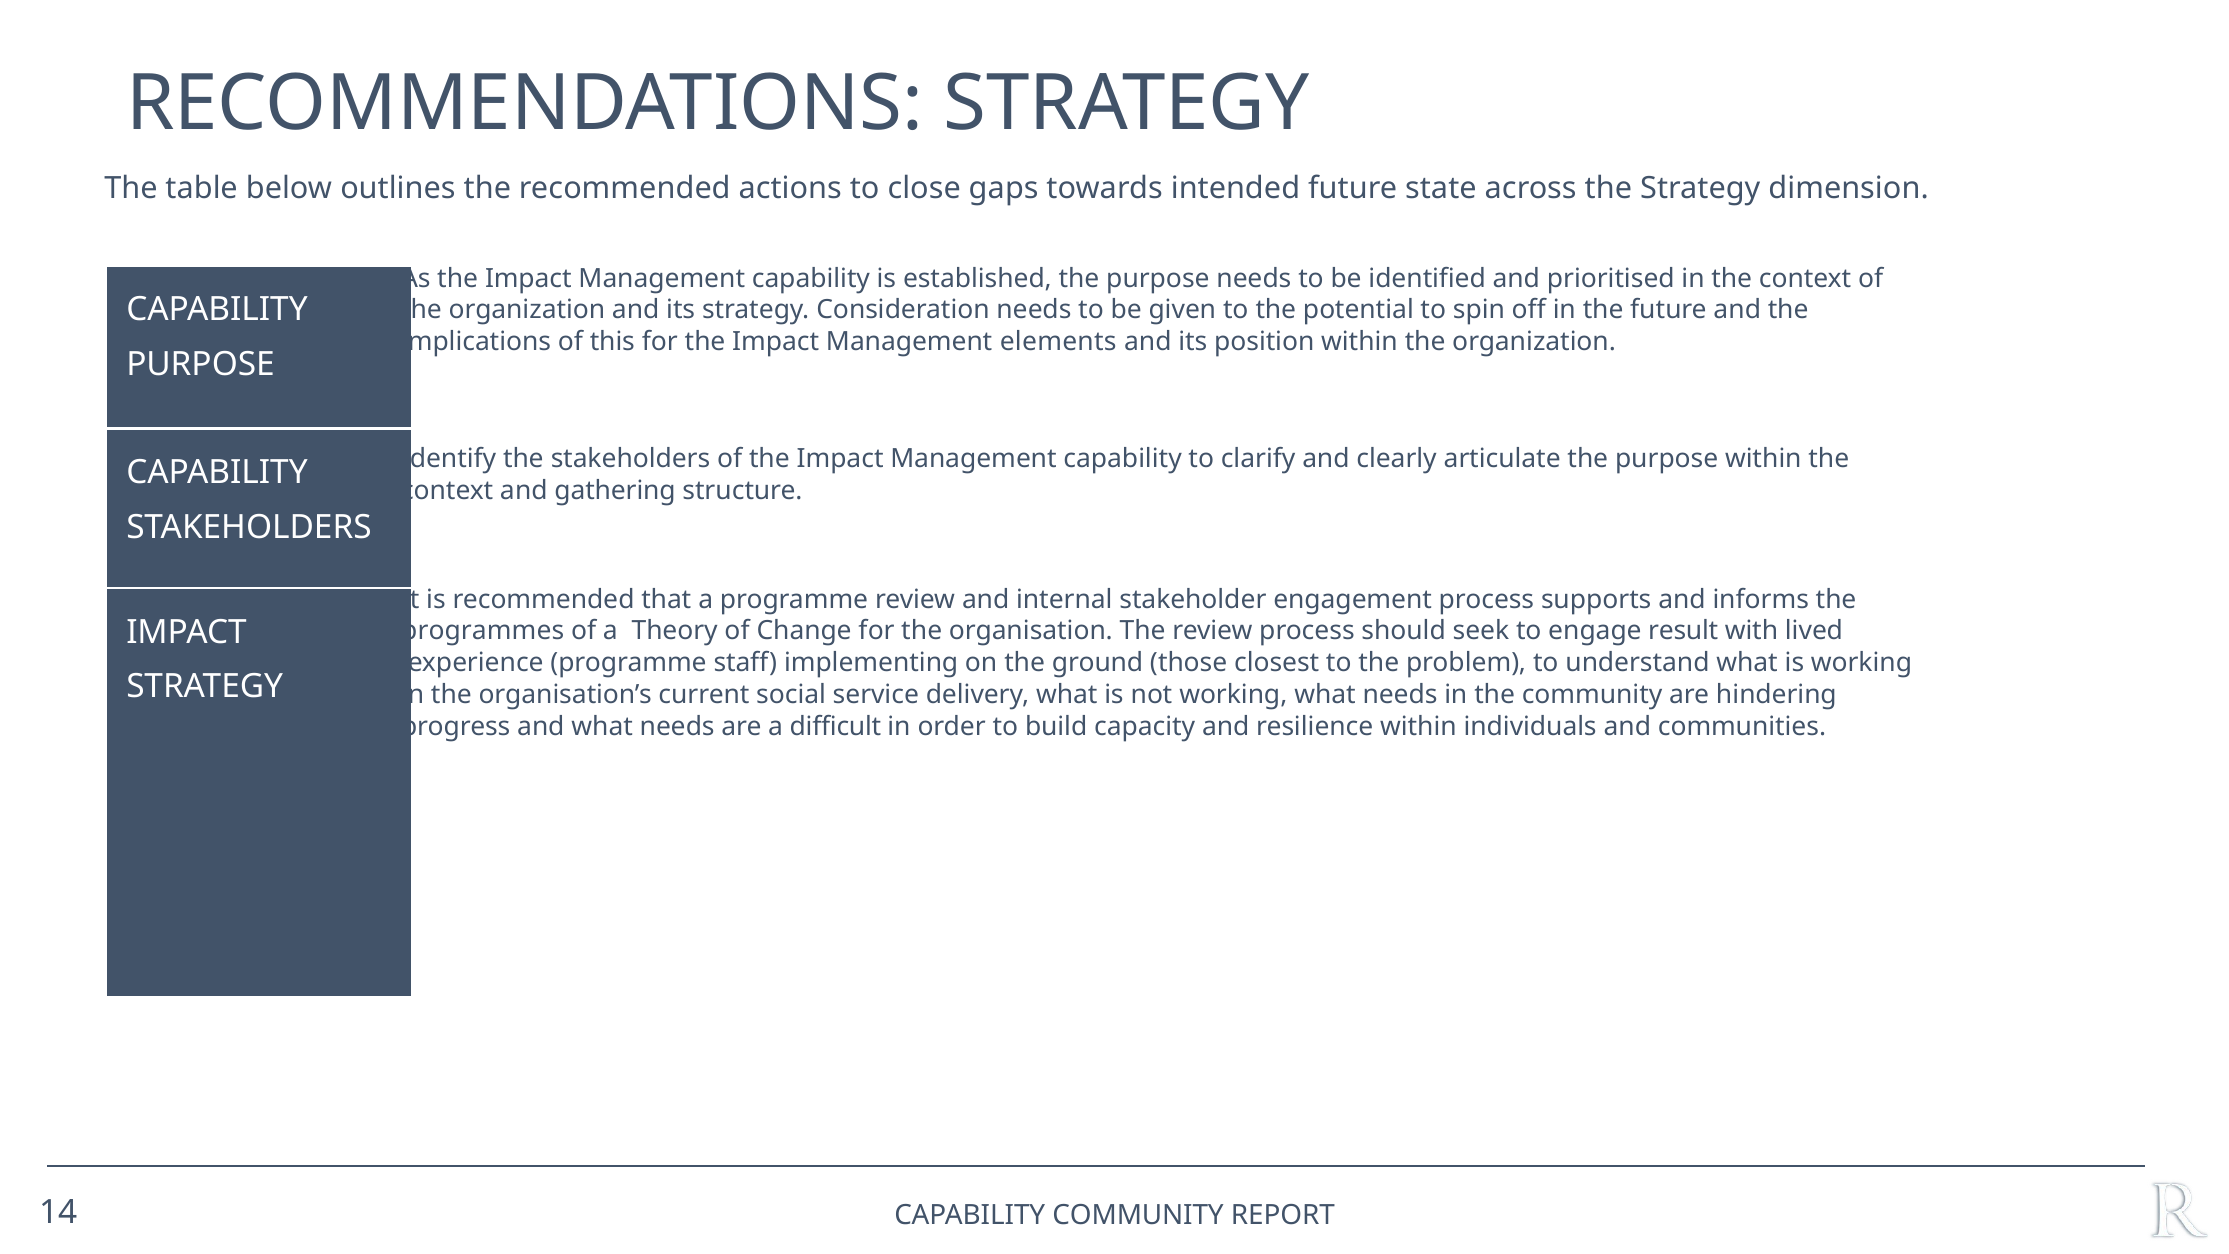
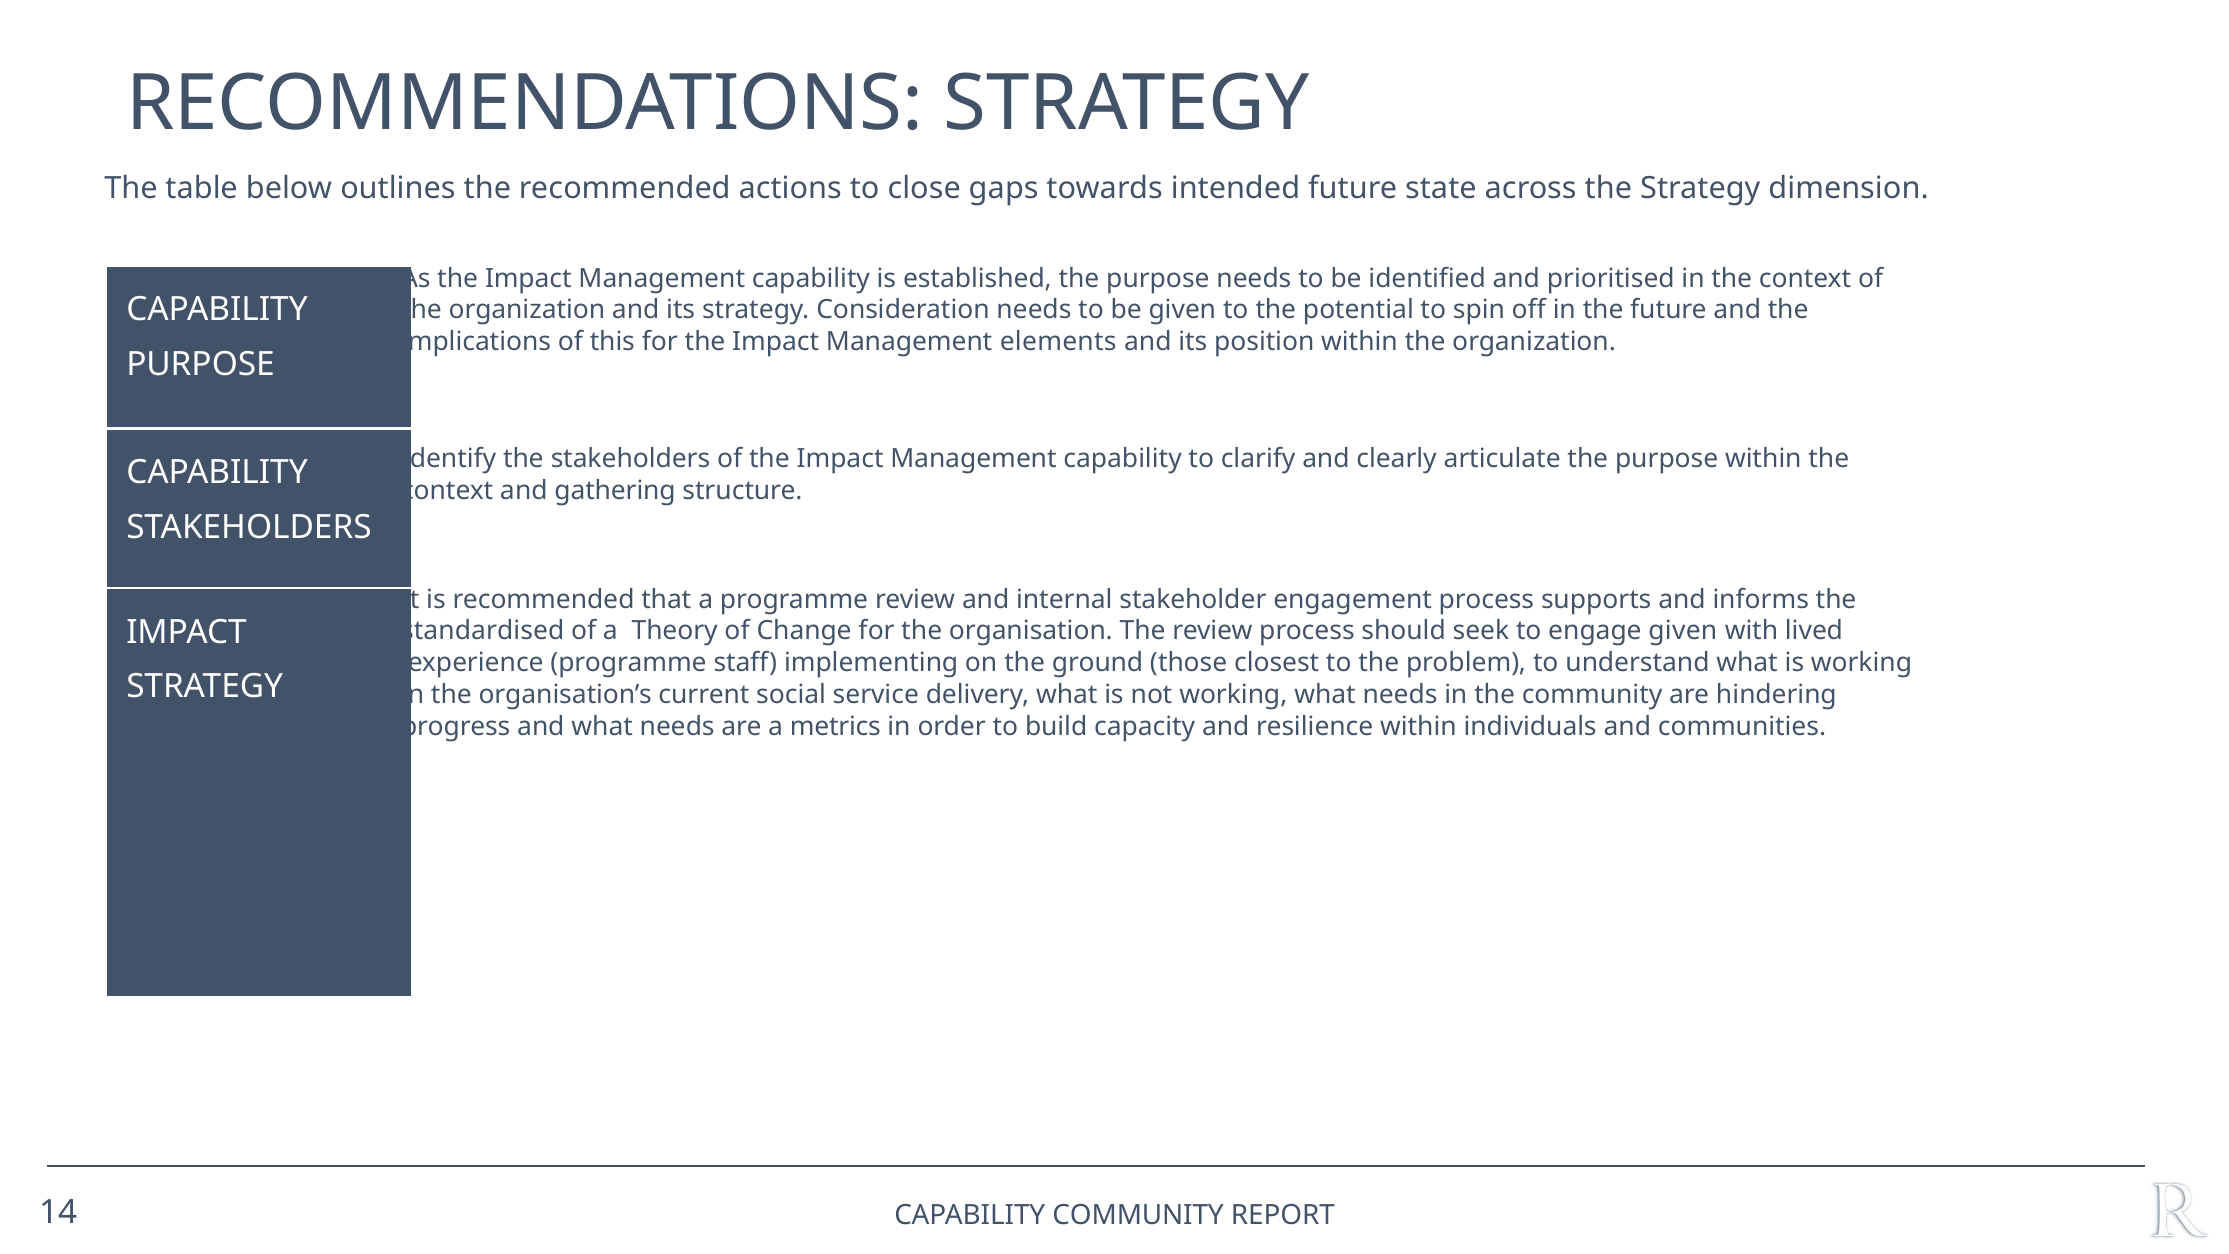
programmes: programmes -> standardised (483, 631)
engage result: result -> given (1683, 631)
difficult: difficult -> metrics (835, 726)
